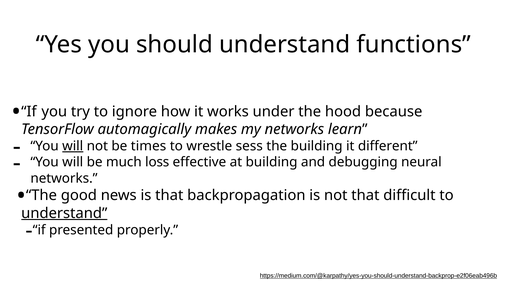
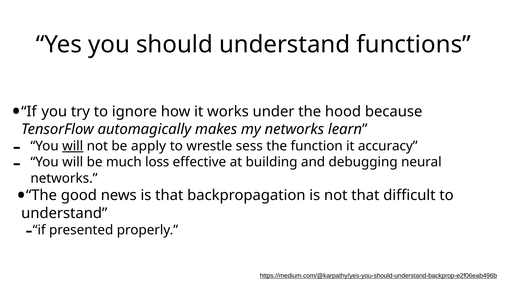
times: times -> apply (149, 146)
the building: building -> function (317, 146)
different: different -> accuracy (388, 146)
understand underline: present -> none (64, 213)
